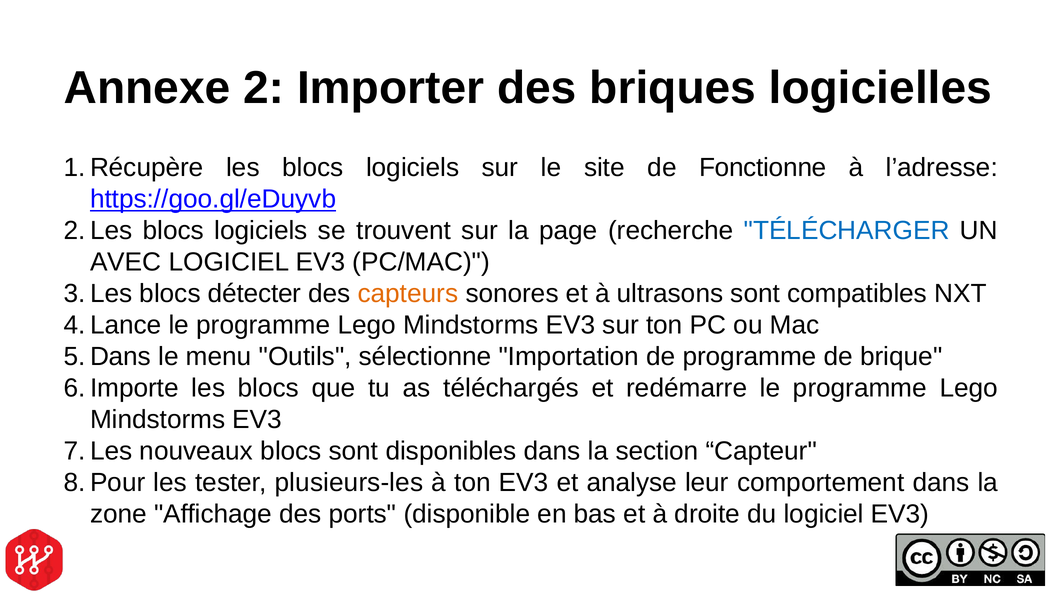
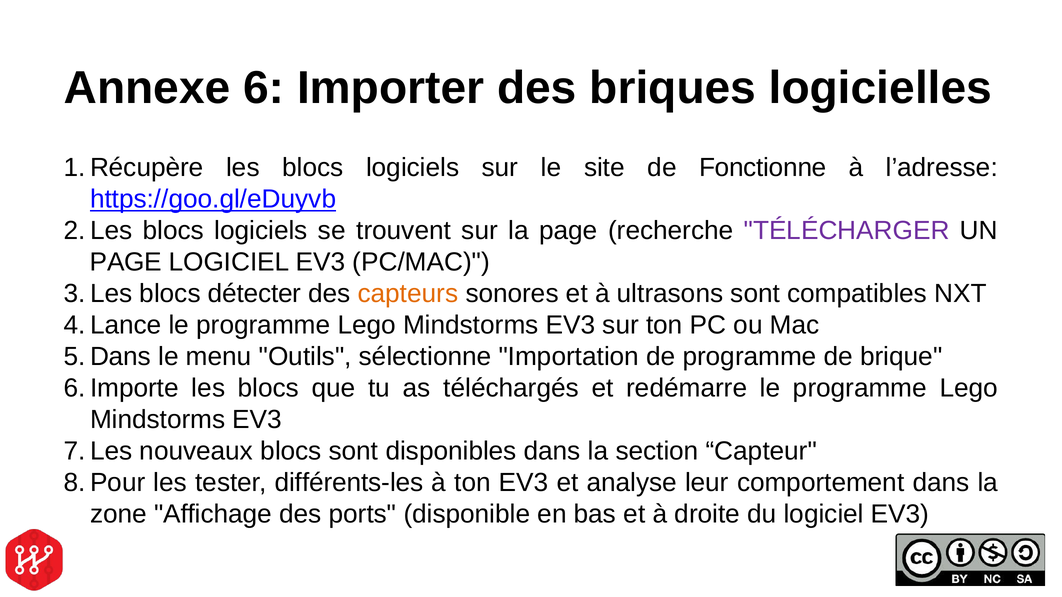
2: 2 -> 6 (264, 88)
TÉLÉCHARGER colour: blue -> purple (847, 231)
AVEC: AVEC -> PAGE (126, 262)
plusieurs-les: plusieurs-les -> différents-les (349, 483)
